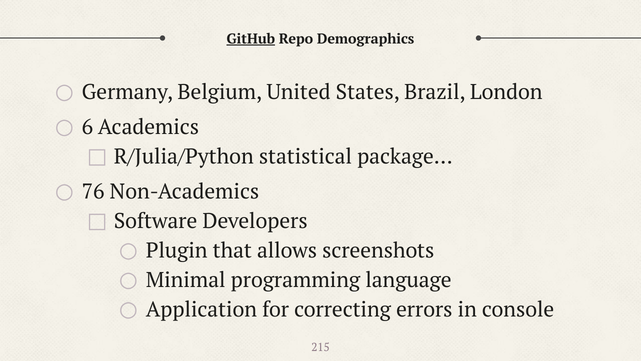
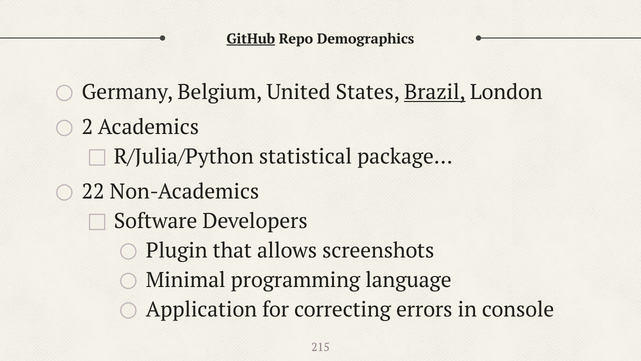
Brazil underline: none -> present (435, 92)
6: 6 -> 2 (87, 127)
76: 76 -> 22 (93, 191)
